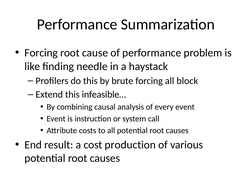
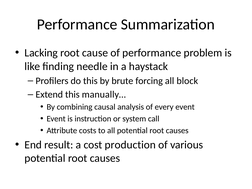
Forcing: Forcing -> Lacking (41, 53)
infeasible…: infeasible… -> manually… (104, 95)
